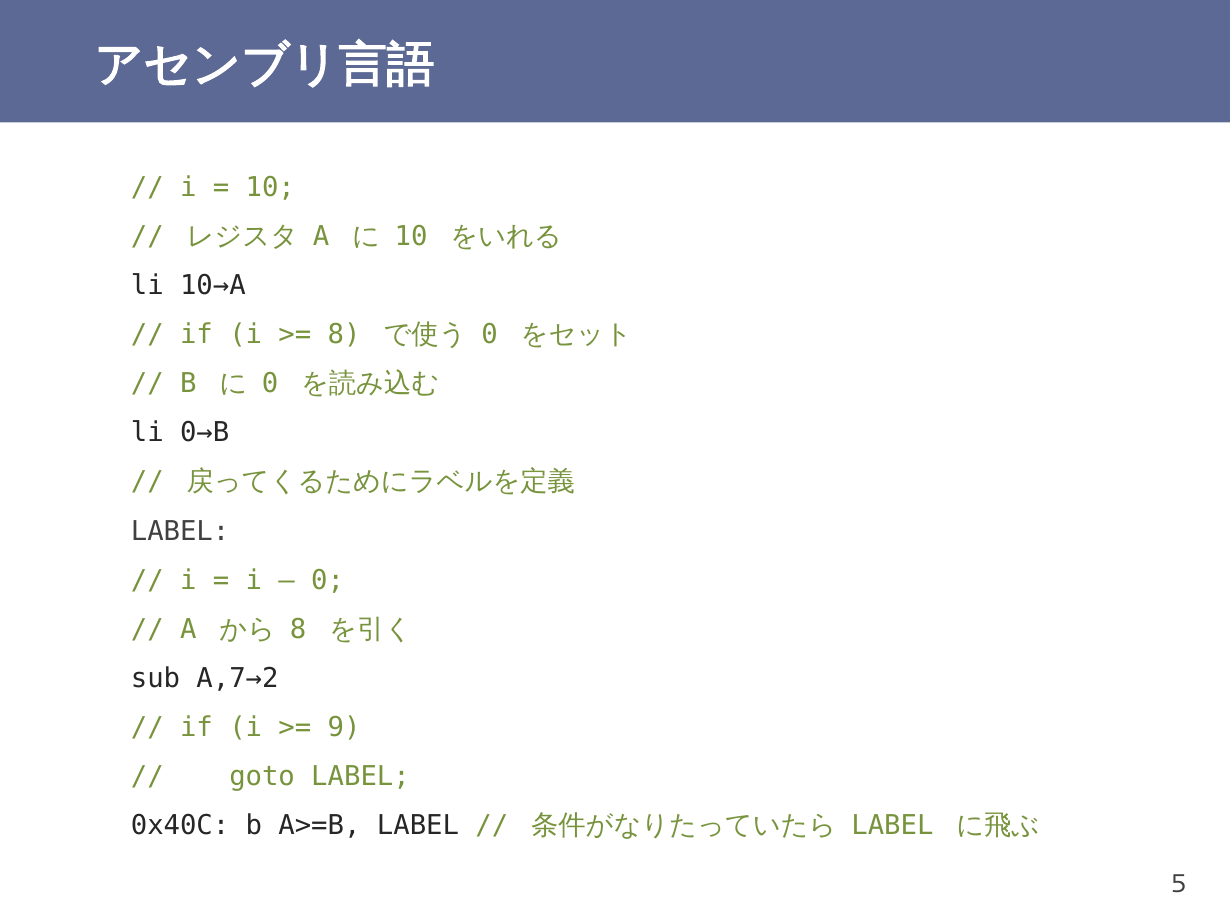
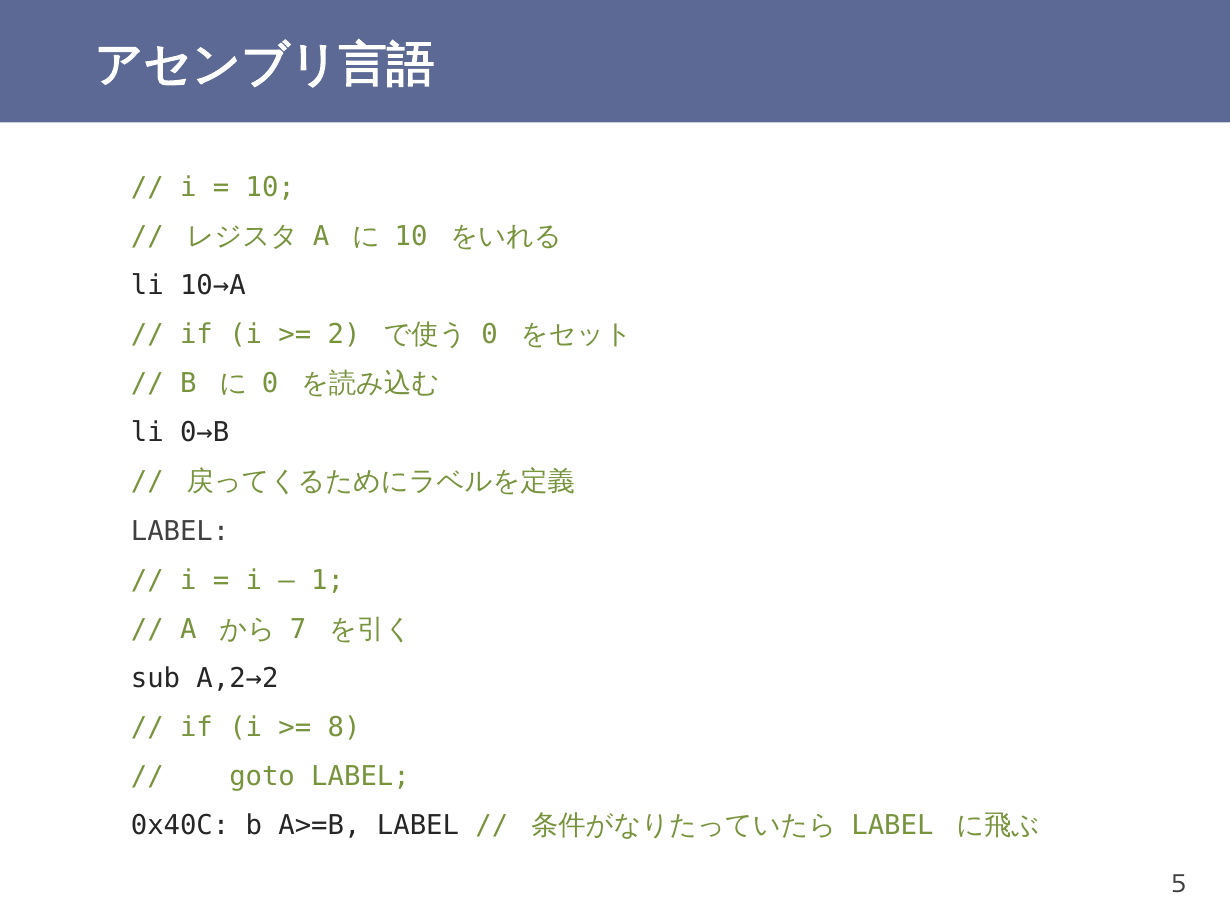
8: 8 -> 2 (344, 335)
0: 0 -> 1 (328, 580)
8: 8 -> 7 (298, 630)
A,7→2: A,7→2 -> A,2→2 (238, 679)
9: 9 -> 8 (344, 728)
